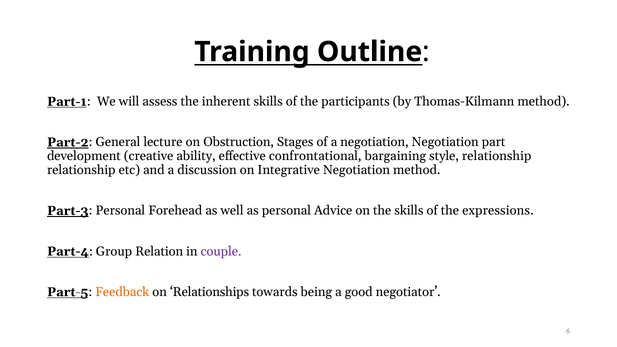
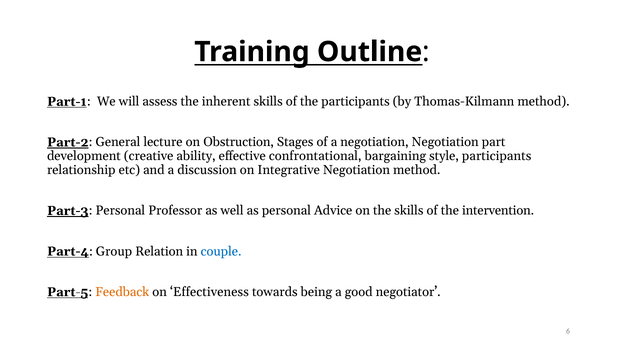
style relationship: relationship -> participants (497, 156)
Forehead: Forehead -> Professor (175, 211)
expressions: expressions -> intervention (498, 211)
couple colour: purple -> blue (221, 251)
Relationships: Relationships -> Effectiveness (209, 292)
